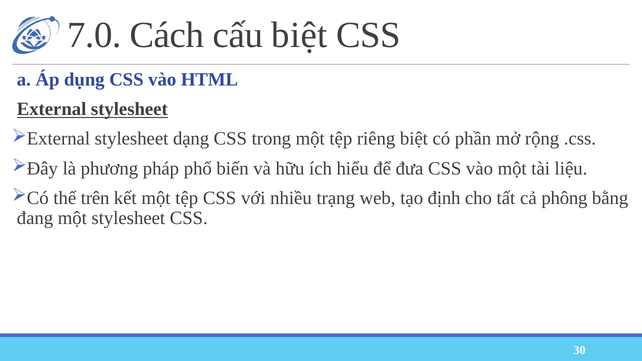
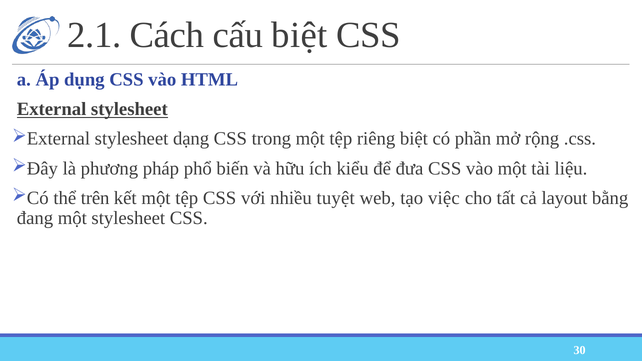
7.0: 7.0 -> 2.1 (94, 35)
hiểu: hiểu -> kiểu (353, 168)
trạng: trạng -> tuyệt (336, 198)
định: định -> việc (444, 198)
phông: phông -> layout (564, 198)
